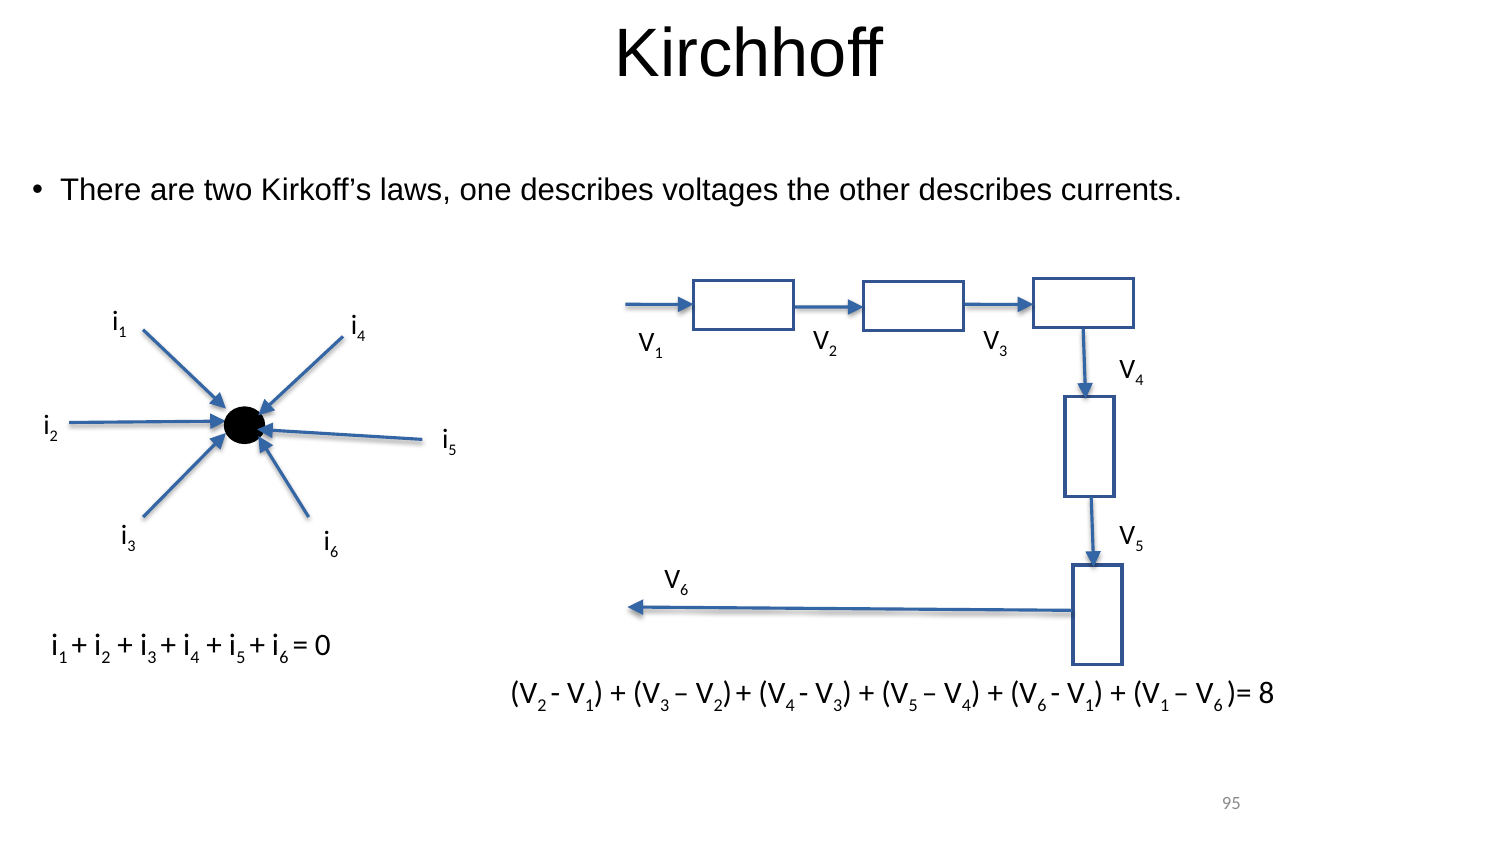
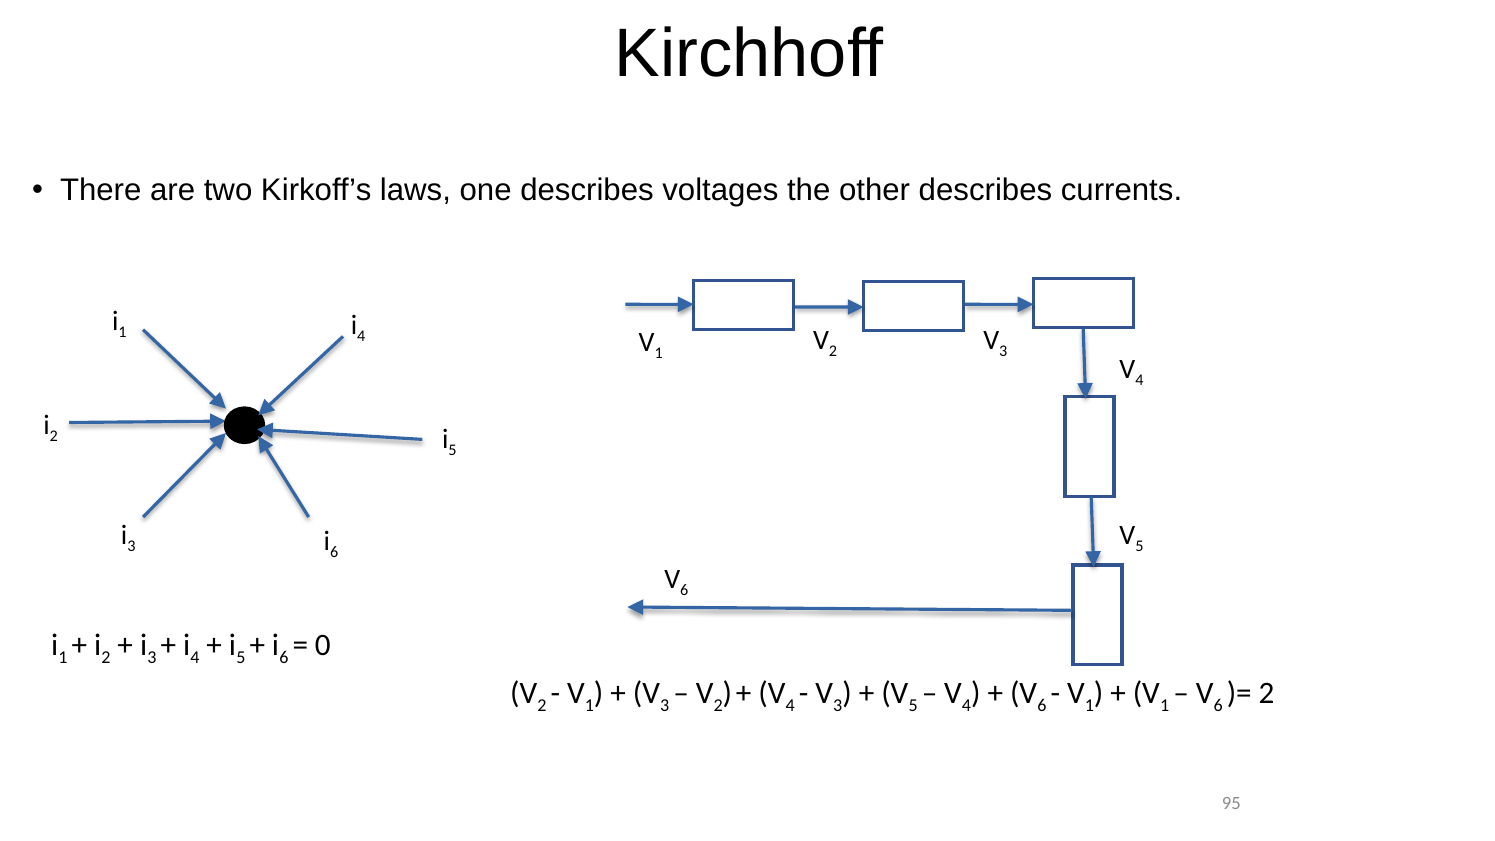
8: 8 -> 2 (1267, 693)
